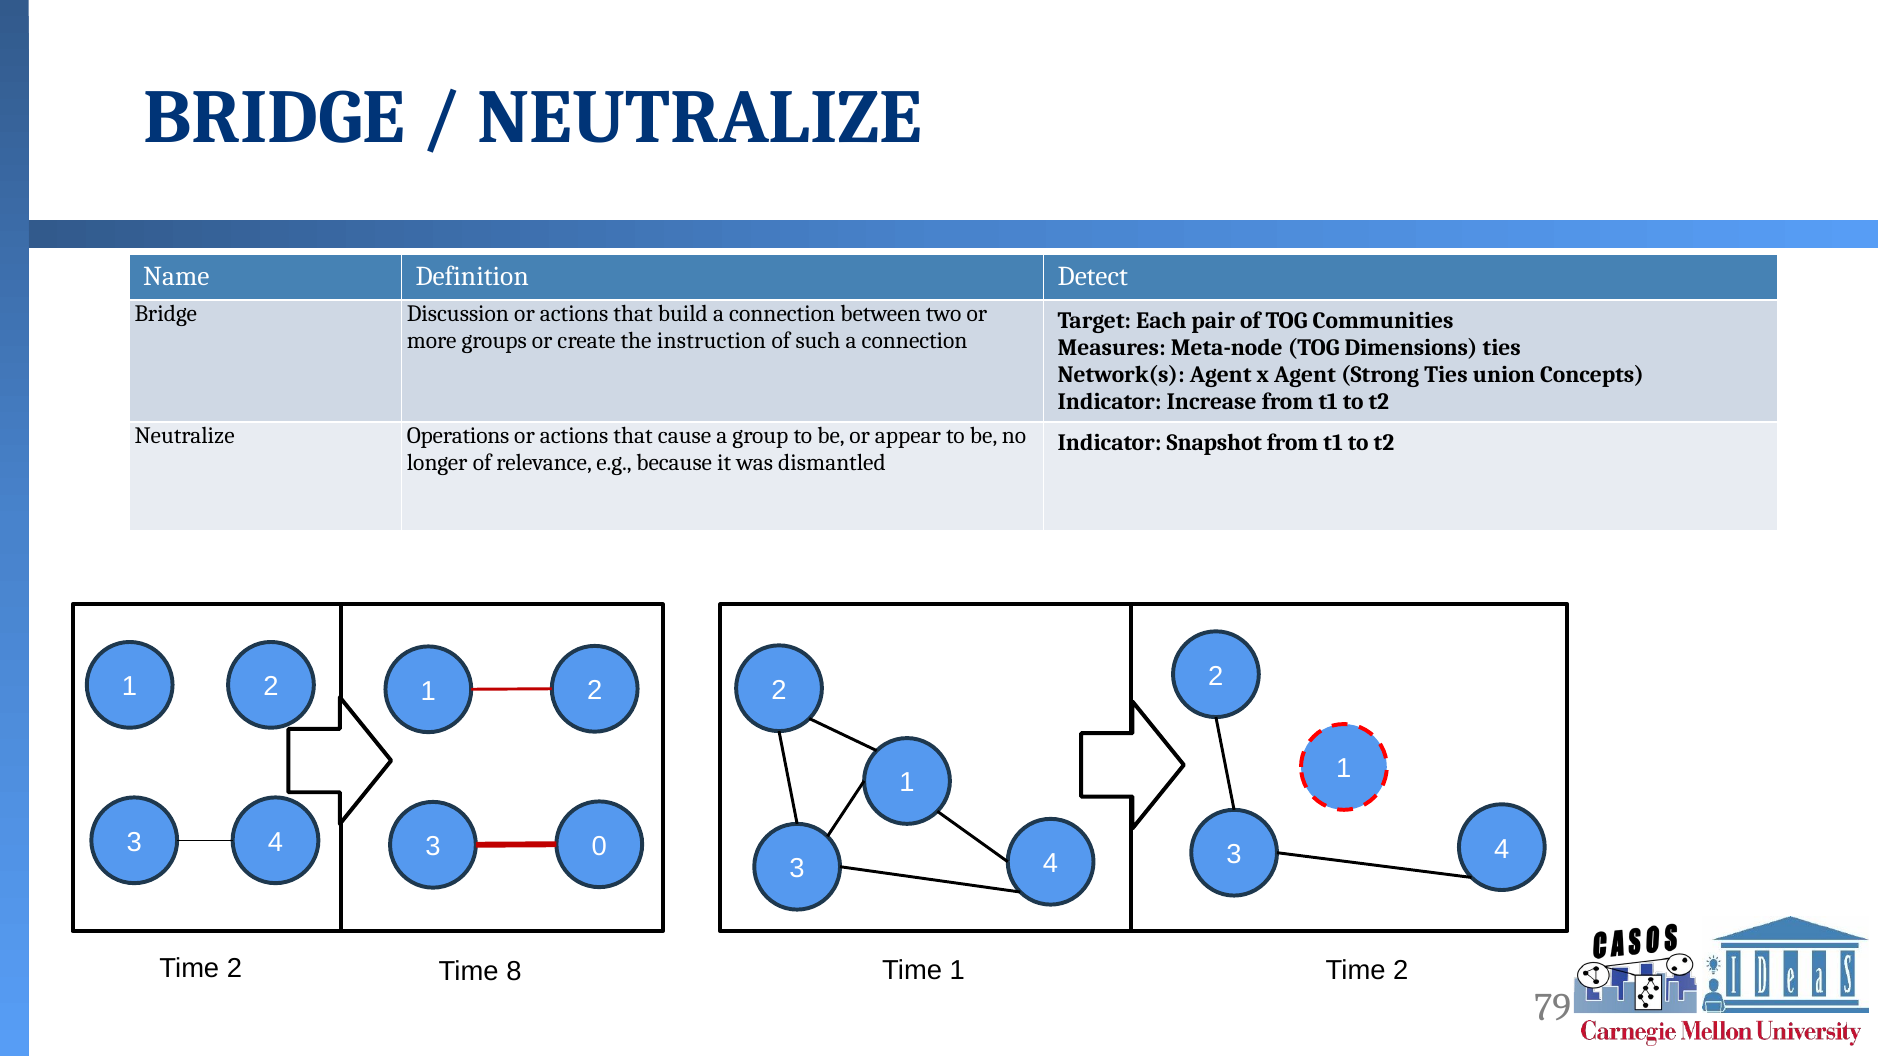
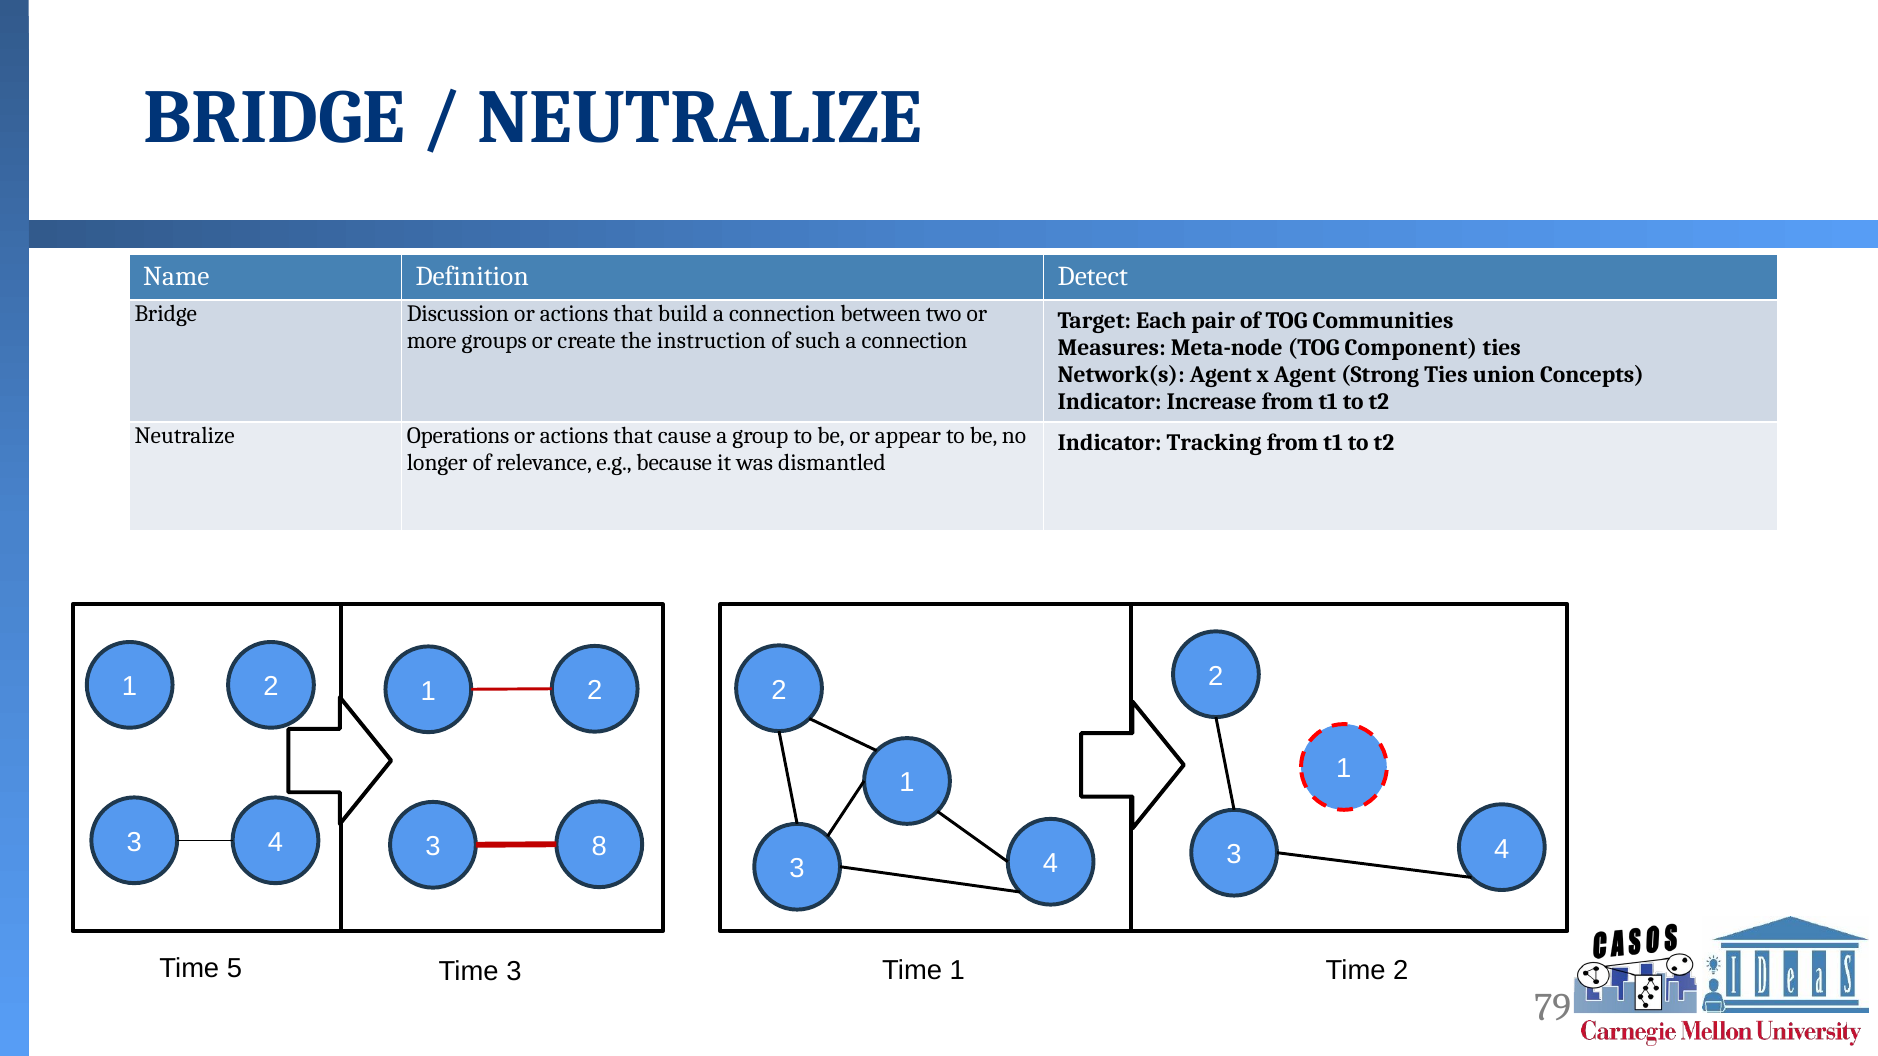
Dimensions: Dimensions -> Component (1411, 347)
Snapshot: Snapshot -> Tracking (1214, 443)
0: 0 -> 8 (599, 846)
2: 2 -> 5 (235, 969)
Time 8: 8 -> 3 (514, 972)
